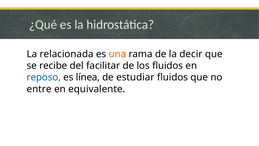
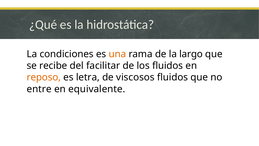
relacionada: relacionada -> condiciones (67, 54)
decir: decir -> largo (191, 54)
reposo colour: blue -> orange (44, 77)
línea: línea -> letra (88, 77)
estudiar: estudiar -> viscosos (135, 77)
